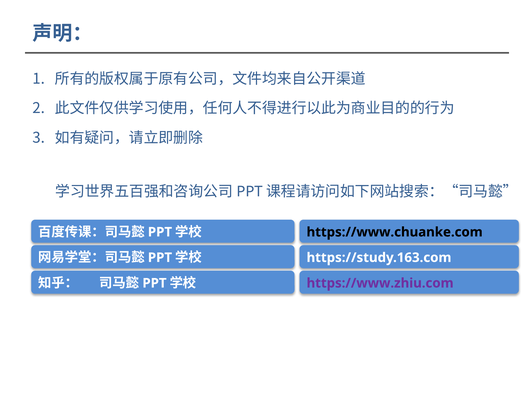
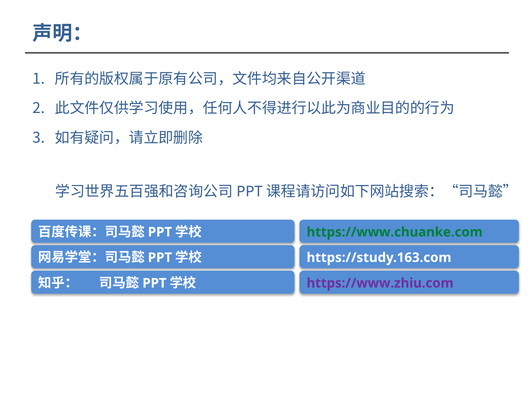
https://www.chuanke.com colour: black -> green (395, 232)
